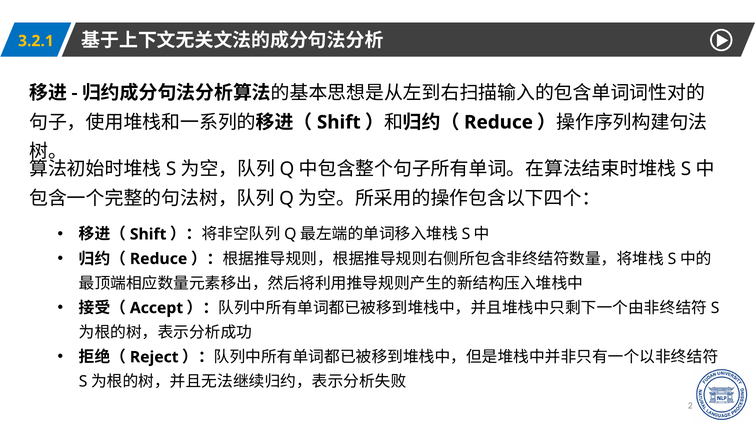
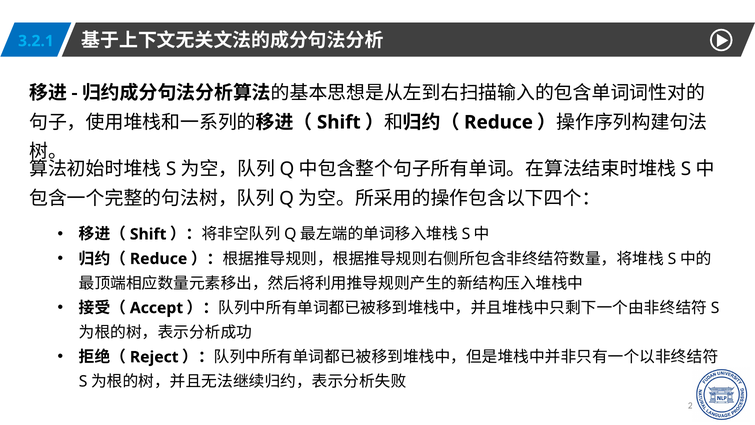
3.2.1 colour: yellow -> light blue (36, 41)
